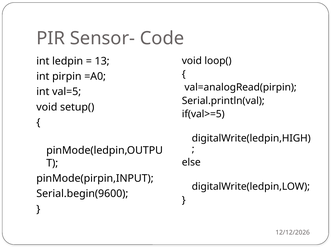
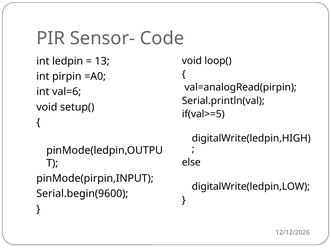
val=5: val=5 -> val=6 (67, 92)
